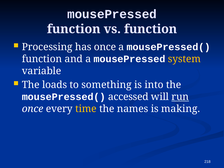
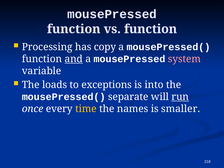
has once: once -> copy (105, 47)
and underline: none -> present (74, 59)
system colour: yellow -> pink (184, 59)
something: something -> exceptions (107, 85)
accessed: accessed -> separate (128, 97)
making: making -> smaller (181, 109)
